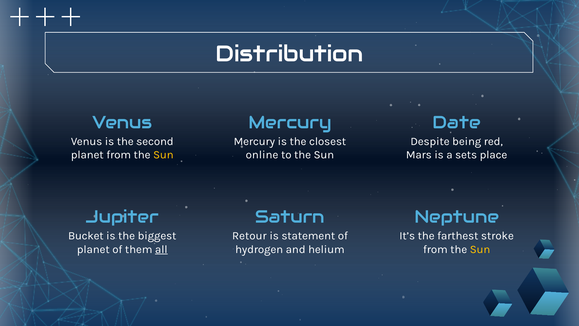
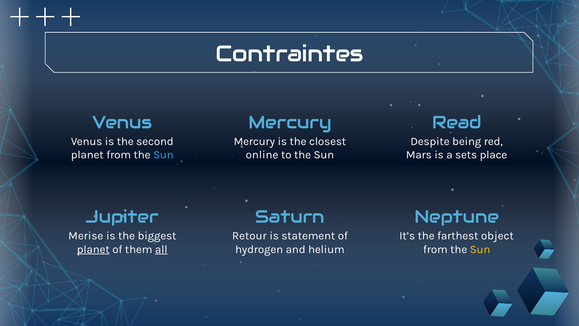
Distribution: Distribution -> Contraintes (290, 54)
Date: Date -> Read (457, 123)
Sun colour: yellow -> light blue (163, 155)
Bucket: Bucket -> Merise (86, 236)
stroke: stroke -> object (497, 236)
planet underline: none -> present (93, 249)
